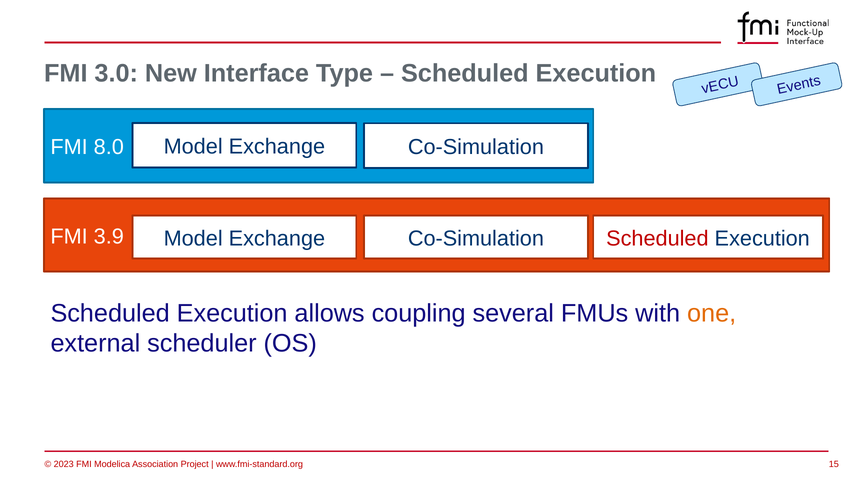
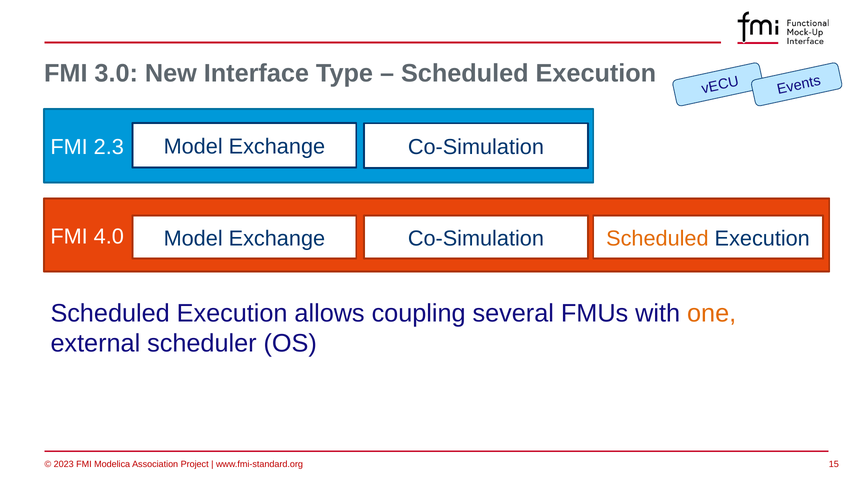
8.0: 8.0 -> 2.3 (109, 147)
3.9: 3.9 -> 4.0 (109, 236)
Scheduled colour: red -> orange (657, 238)
